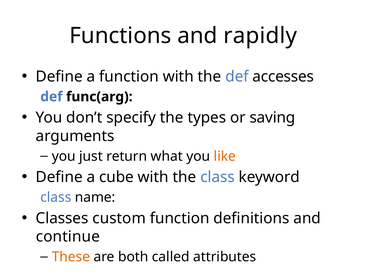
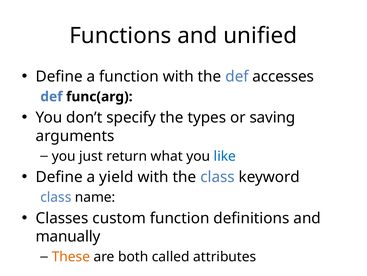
rapidly: rapidly -> unified (260, 36)
like colour: orange -> blue (225, 156)
cube: cube -> yield (116, 177)
continue: continue -> manually (68, 236)
